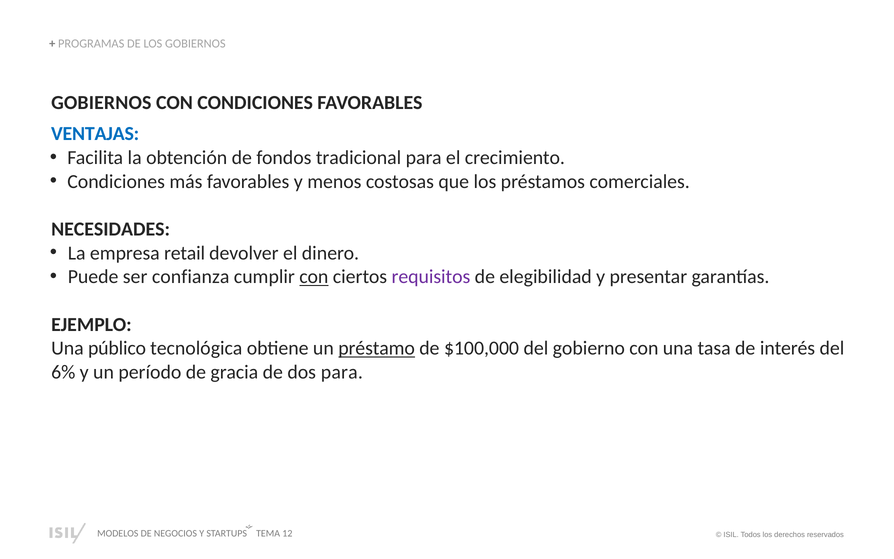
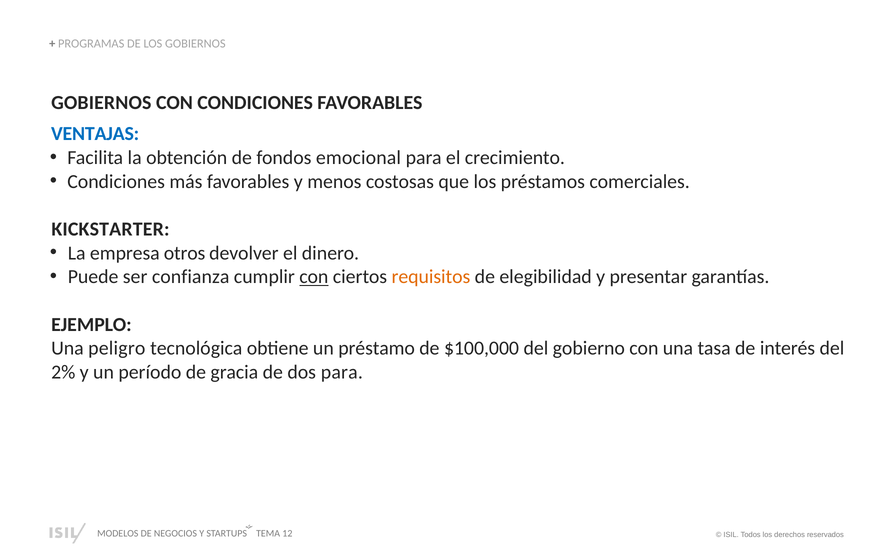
tradicional: tradicional -> emocional (358, 158)
NECESIDADES: NECESIDADES -> KICKSTARTER (110, 229)
retail: retail -> otros (185, 253)
requisitos colour: purple -> orange (431, 277)
público: público -> peligro (117, 348)
préstamo underline: present -> none (377, 348)
6%: 6% -> 2% (63, 372)
